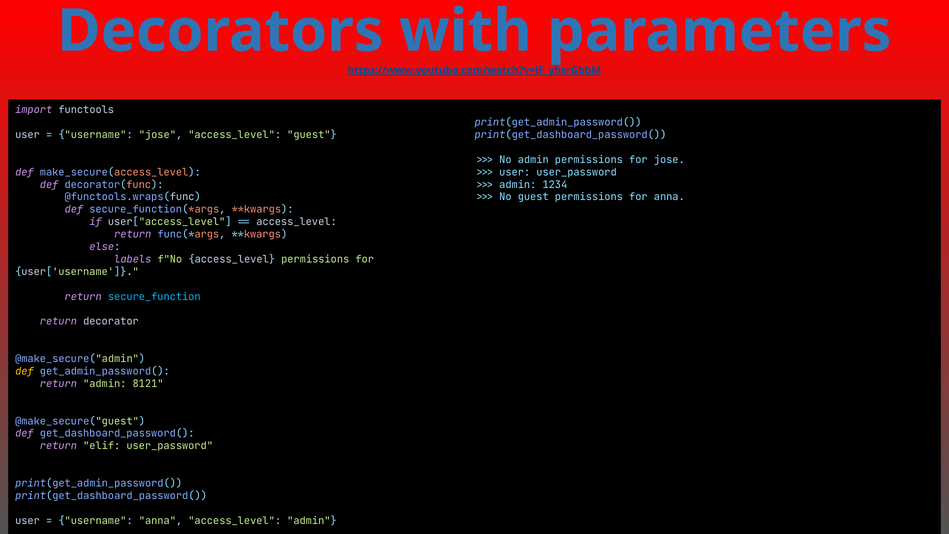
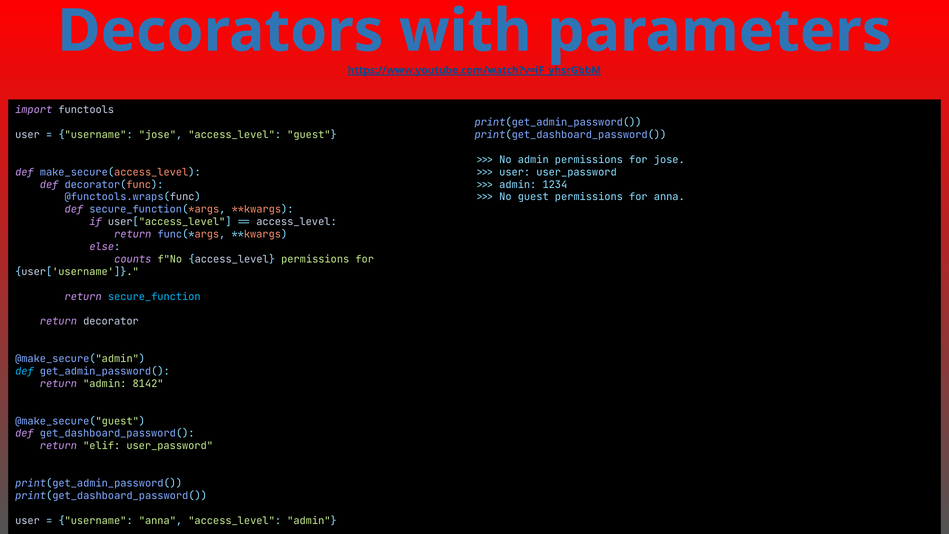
labels: labels -> counts (133, 259)
def colour: yellow -> light blue (24, 371)
8121: 8121 -> 8142 (148, 384)
